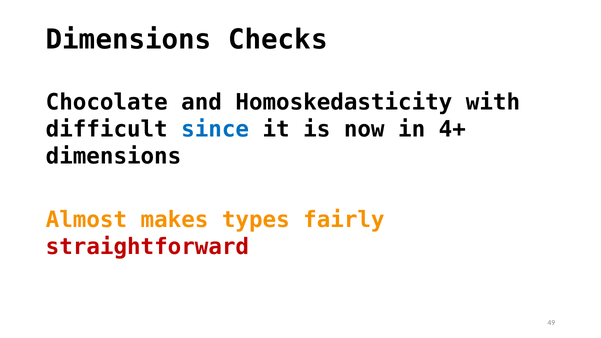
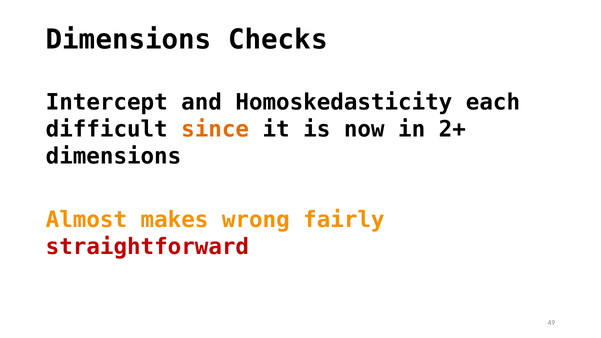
Chocolate: Chocolate -> Intercept (107, 102)
with: with -> each (493, 102)
since colour: blue -> orange (215, 129)
4+: 4+ -> 2+ (452, 129)
types: types -> wrong (256, 220)
